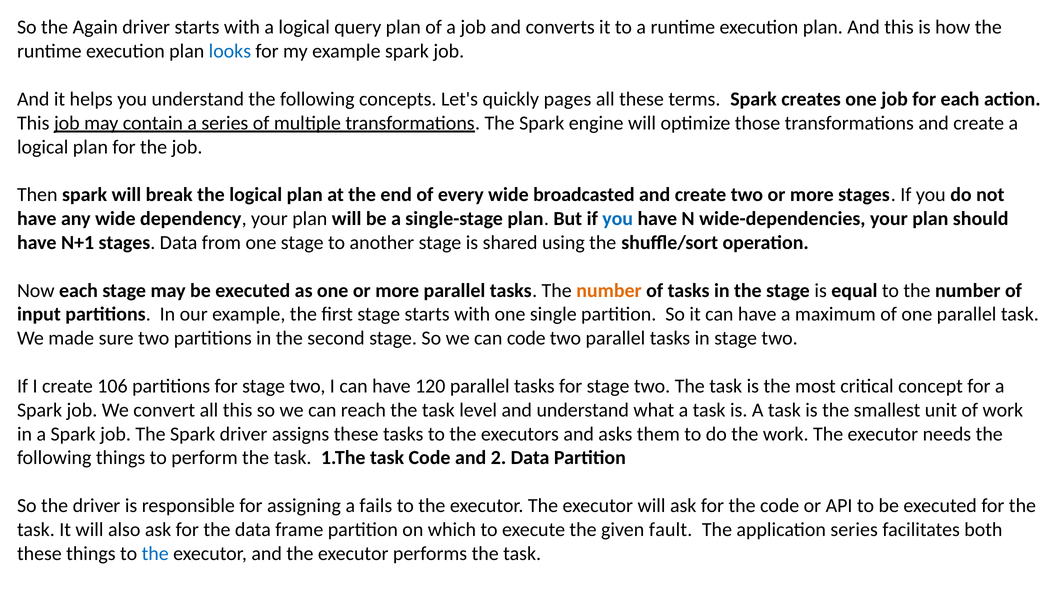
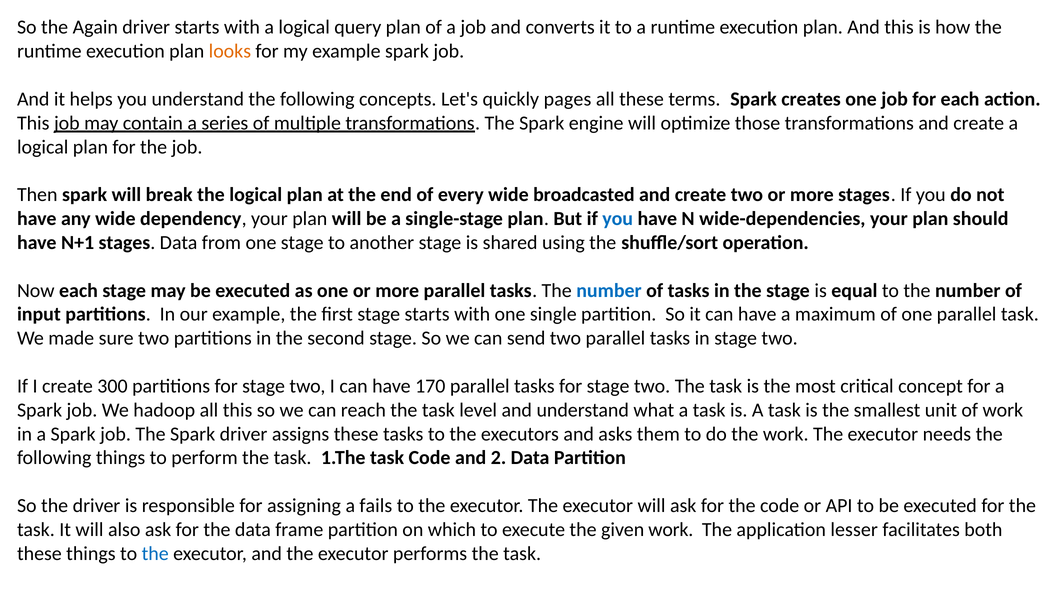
looks colour: blue -> orange (230, 51)
number colour: orange -> blue (609, 291)
can code: code -> send (526, 339)
106: 106 -> 300 (113, 386)
120: 120 -> 170 (430, 386)
convert: convert -> hadoop (164, 410)
given fault: fault -> work (671, 530)
application series: series -> lesser (854, 530)
